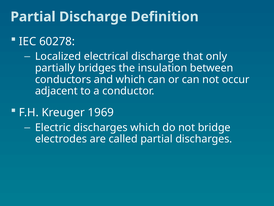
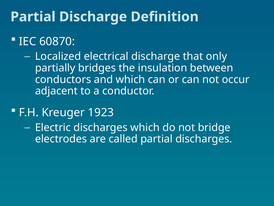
60278: 60278 -> 60870 (57, 41)
1969: 1969 -> 1923 (101, 112)
